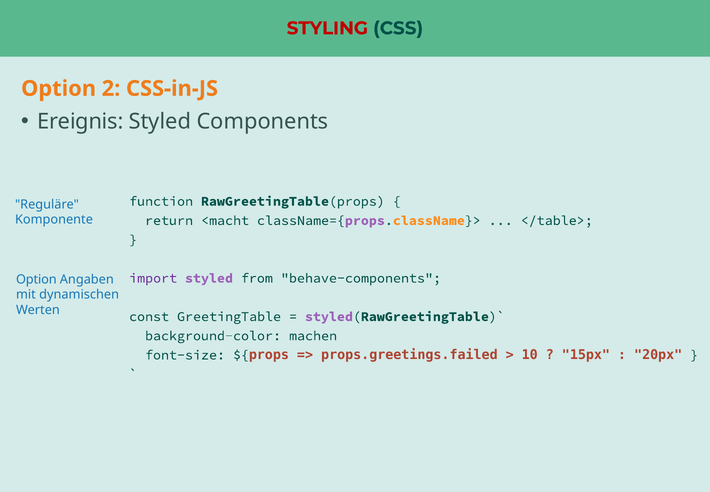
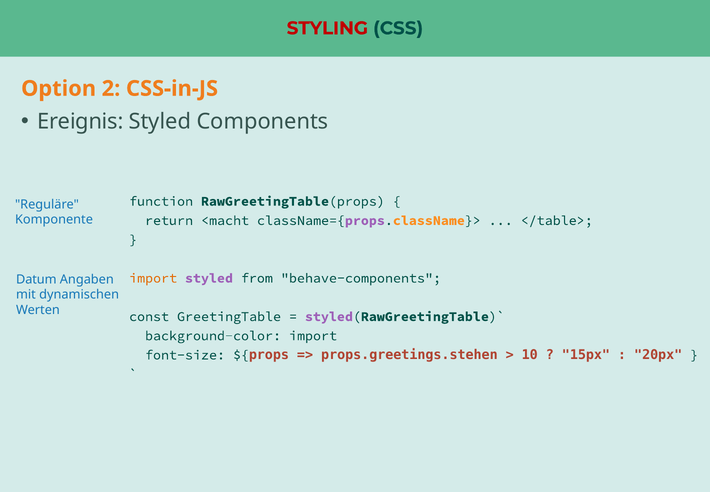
import colour: purple -> orange (153, 278)
Option: Option -> Datum (36, 279)
background-color machen: machen -> import (313, 335)
props.greetings.failed: props.greetings.failed -> props.greetings.stehen (409, 355)
